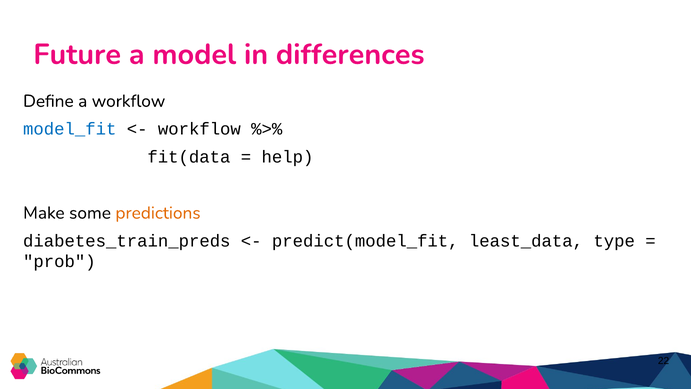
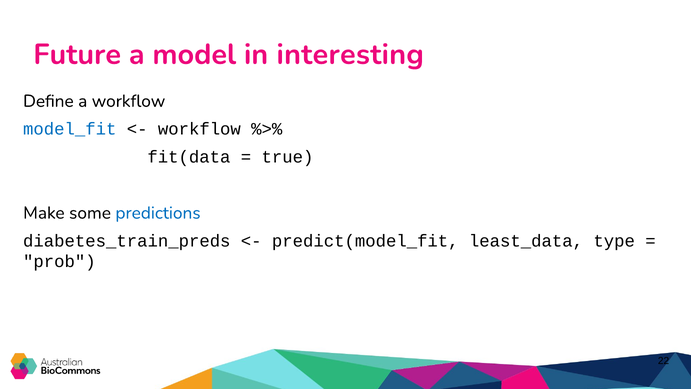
differences: differences -> interesting (350, 54)
help: help -> true (287, 157)
predictions colour: orange -> blue (158, 213)
